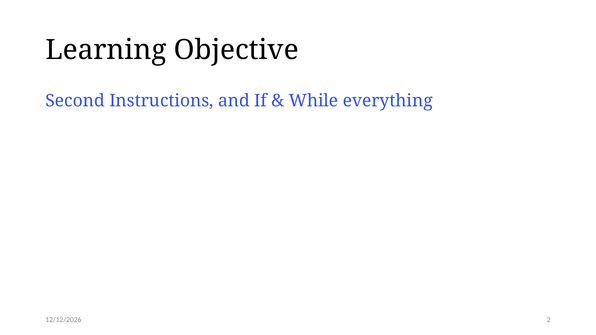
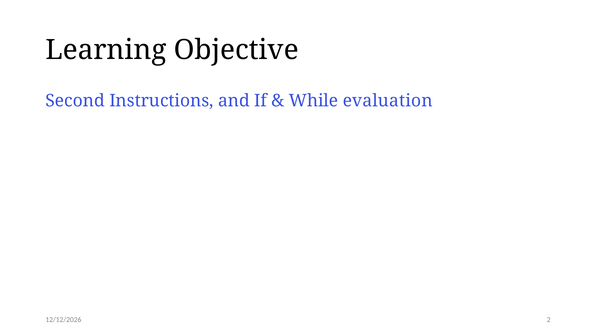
everything: everything -> evaluation (388, 101)
